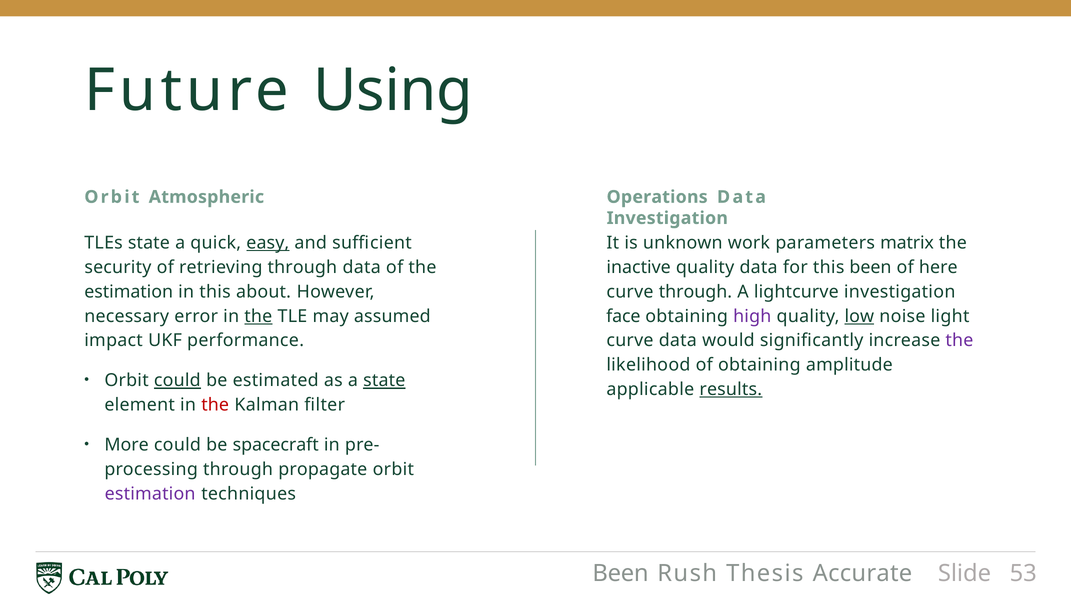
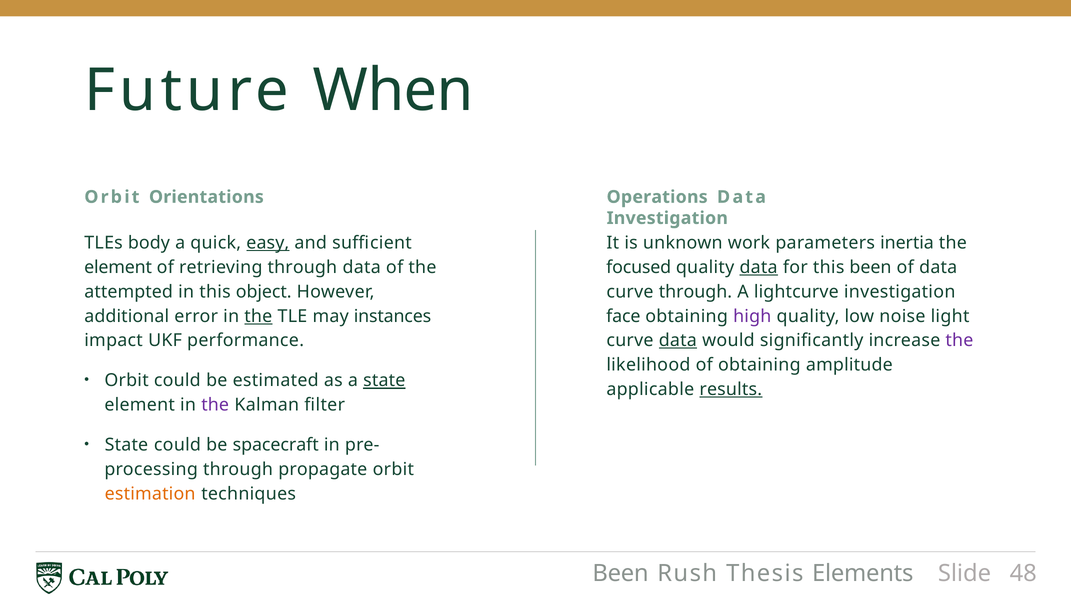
Using: Using -> When (393, 91)
Atmospheric: Atmospheric -> Orientations (206, 197)
TLEs state: state -> body (149, 243)
matrix: matrix -> inertia (907, 243)
security: security -> element (118, 268)
inactive: inactive -> focused (639, 268)
data underline: none -> present (759, 268)
of here: here -> data (938, 268)
estimation: estimation -> attempted (129, 292)
about: about -> object (264, 292)
necessary: necessary -> additional (127, 316)
assumed: assumed -> instances (392, 316)
low underline: present -> none (859, 316)
data underline: none -> present (678, 341)
could underline: present -> none (177, 381)
the colour: red -> purple (215, 405)
More: More -> State (126, 445)
estimation colour: purple -> orange (150, 494)
Accurate: Accurate -> Elements (863, 574)
53: 53 -> 48 (1023, 574)
